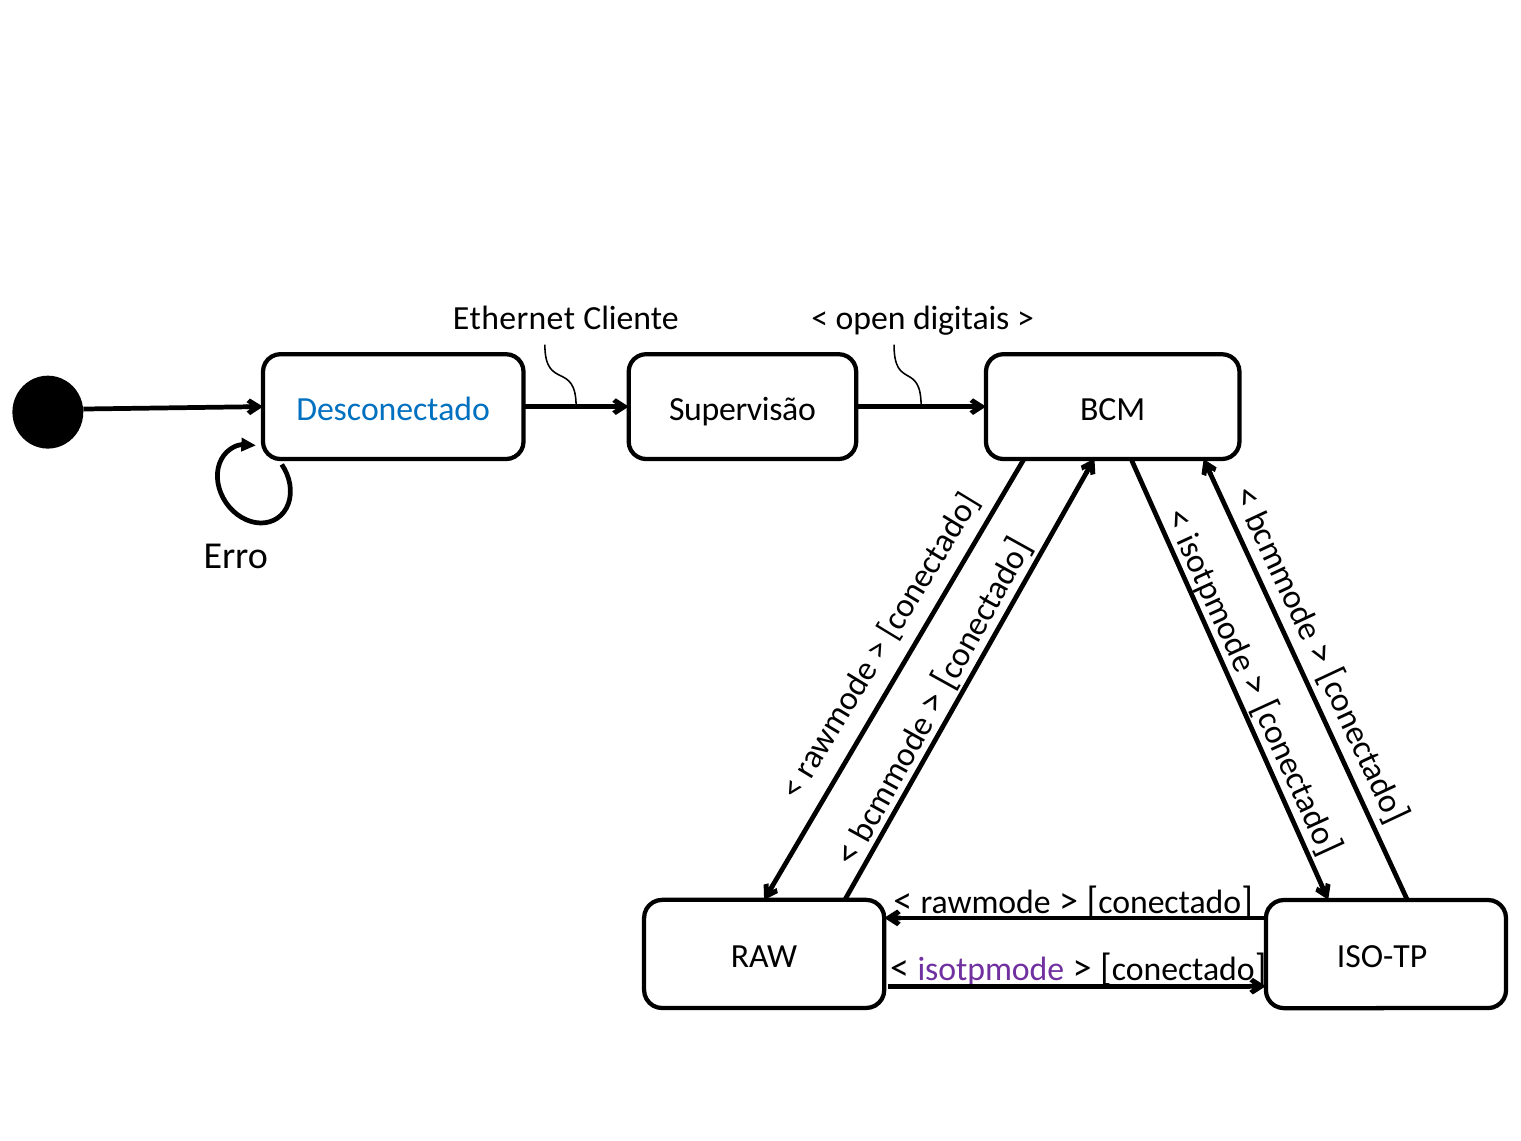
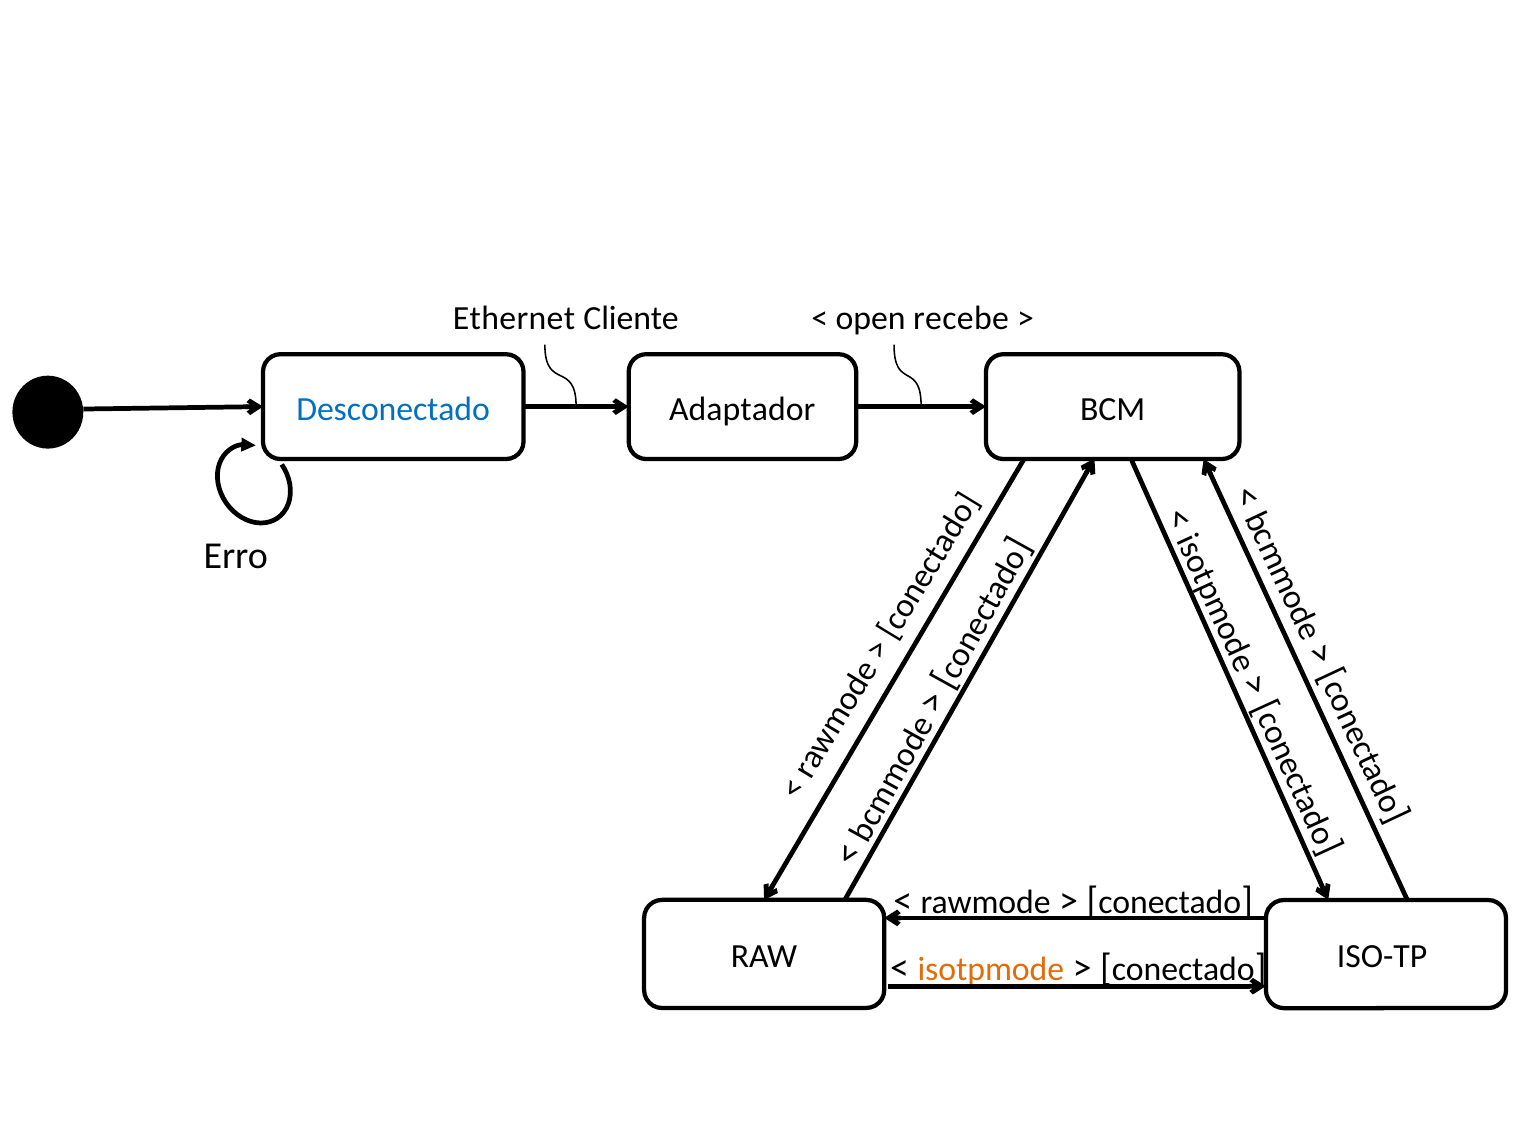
digitais: digitais -> recebe (961, 318)
Supervisão: Supervisão -> Adaptador (742, 409)
isotpmode colour: purple -> orange (991, 969)
